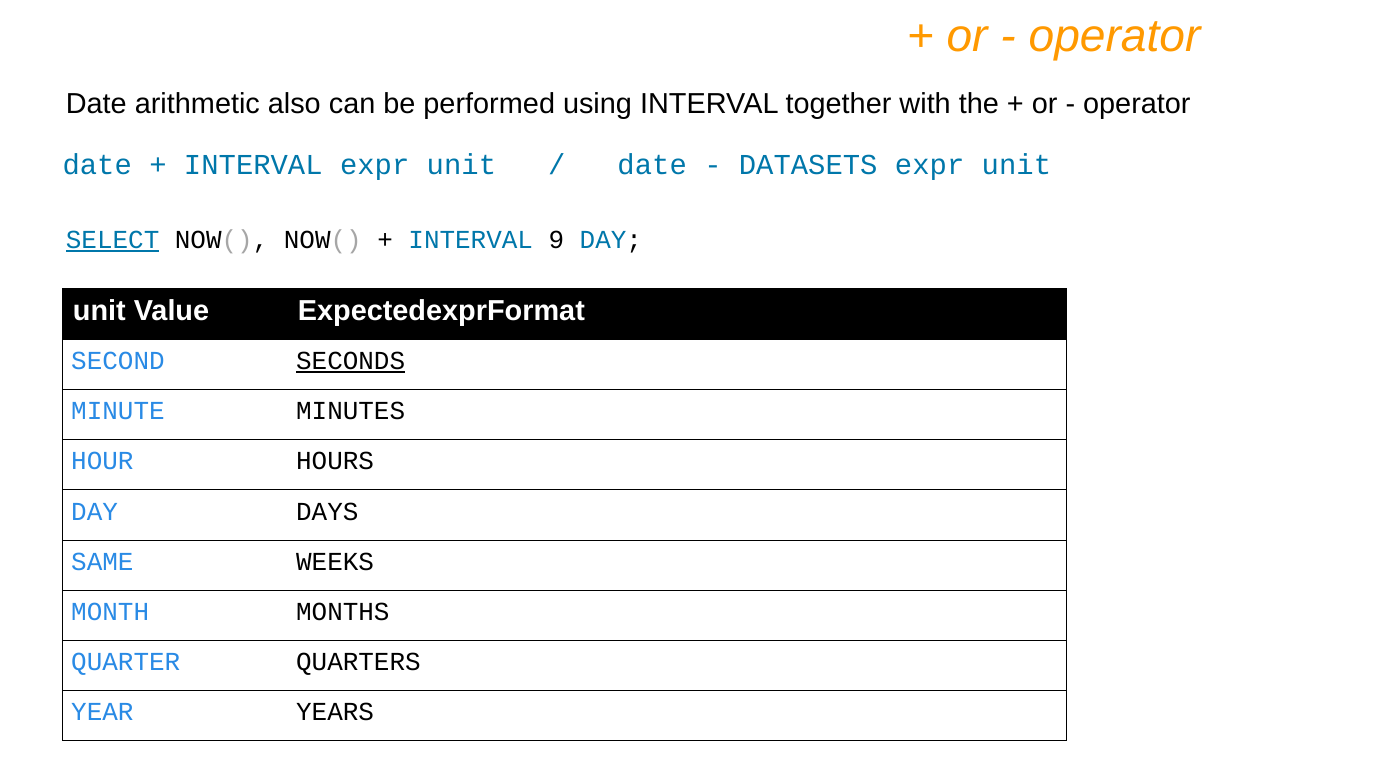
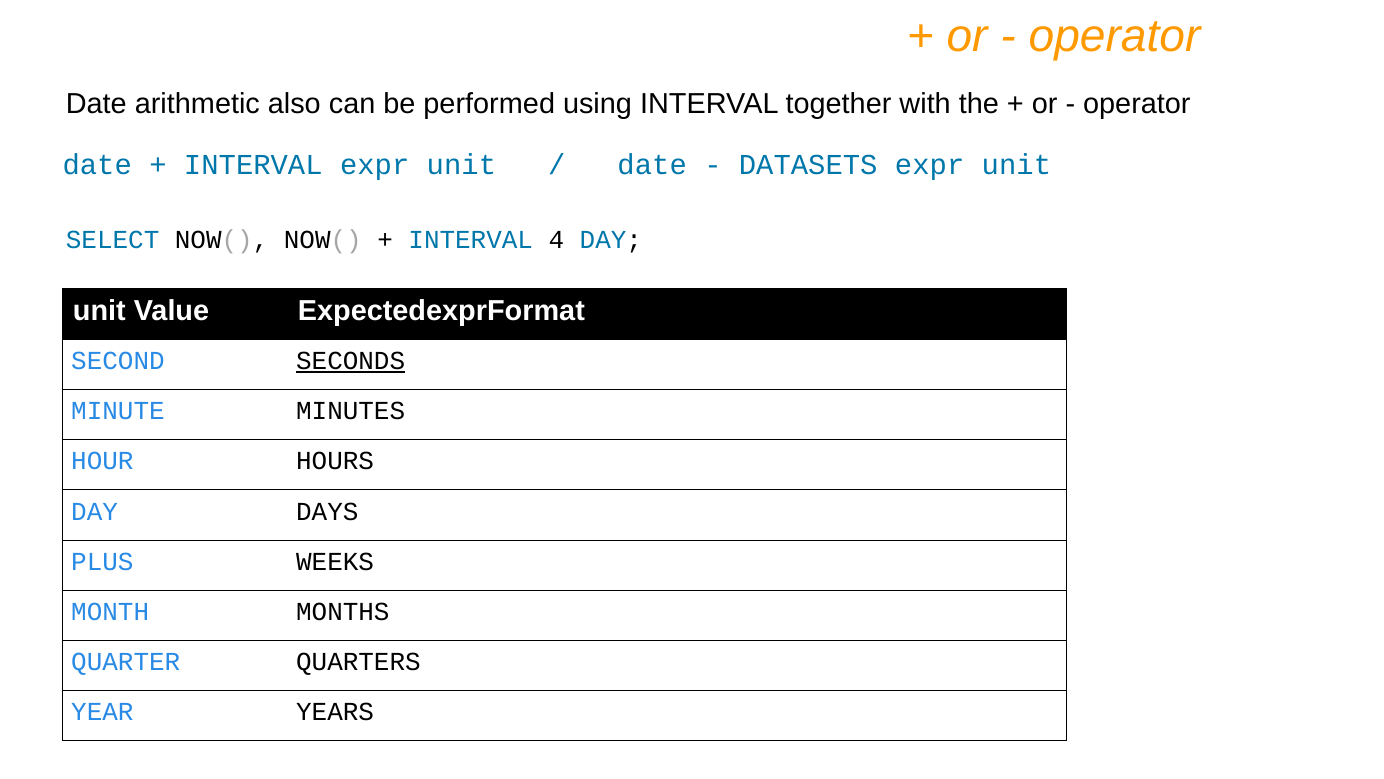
SELECT underline: present -> none (113, 240)
9: 9 -> 4 (556, 240)
SAME: SAME -> PLUS (102, 561)
